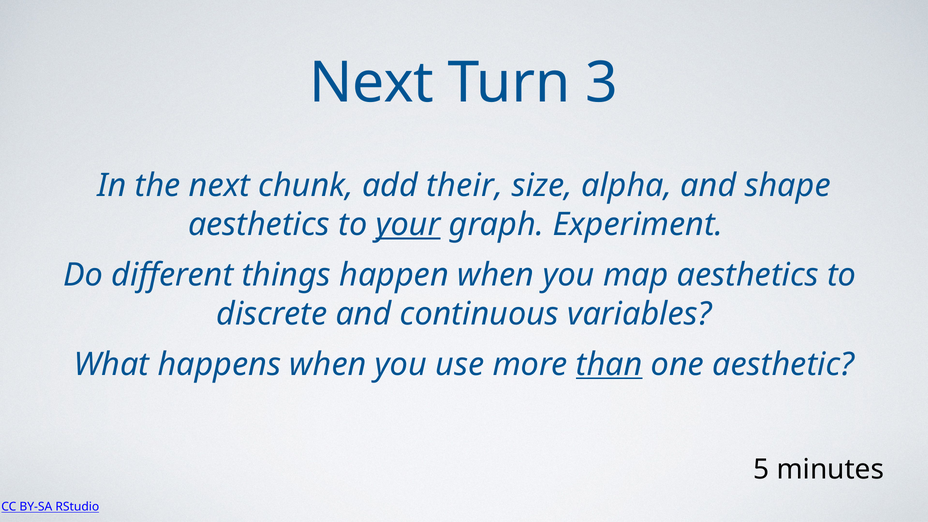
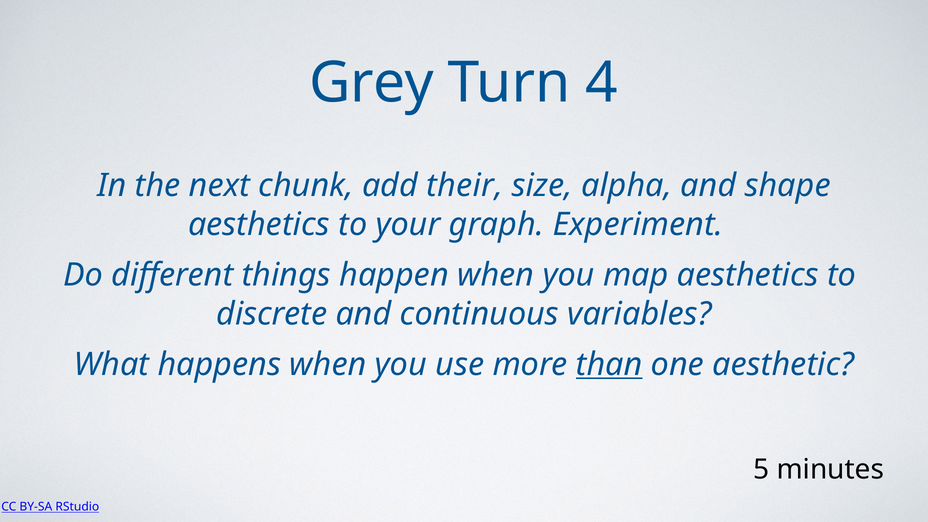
Next: Next -> Grey (372, 83)
3: 3 -> 4 (602, 83)
your underline: present -> none (408, 225)
